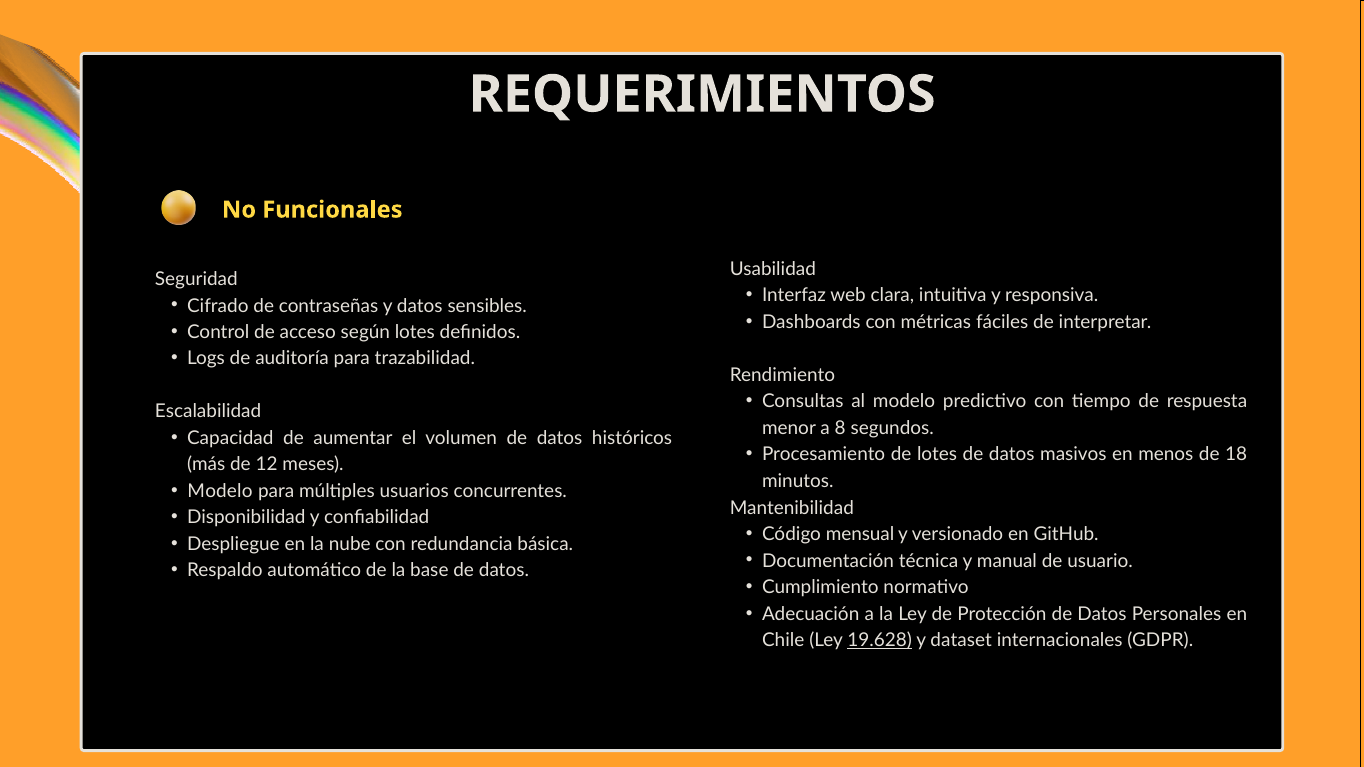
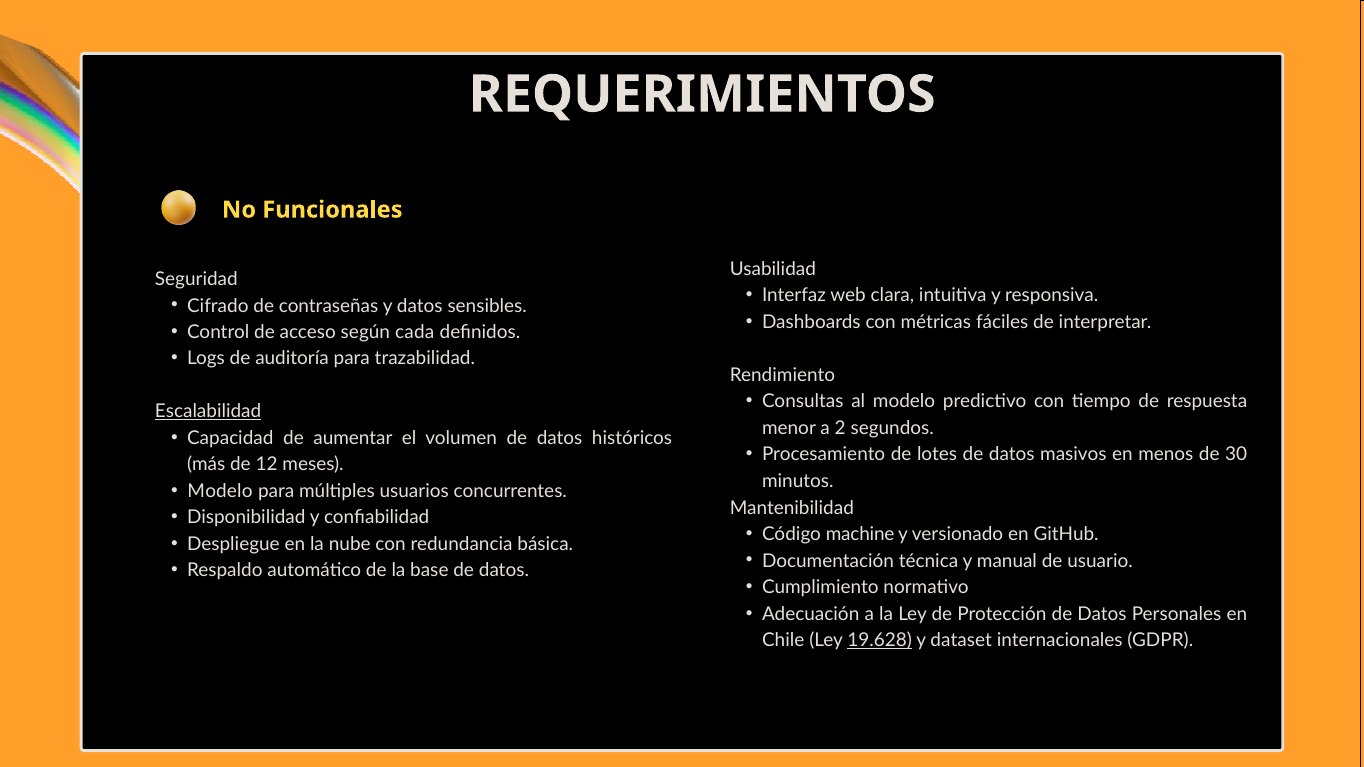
según lotes: lotes -> cada (415, 332)
Escalabilidad underline: none -> present (208, 412)
8: 8 -> 2 (840, 428)
18: 18 -> 30 (1236, 455)
mensual: mensual -> machine (860, 534)
